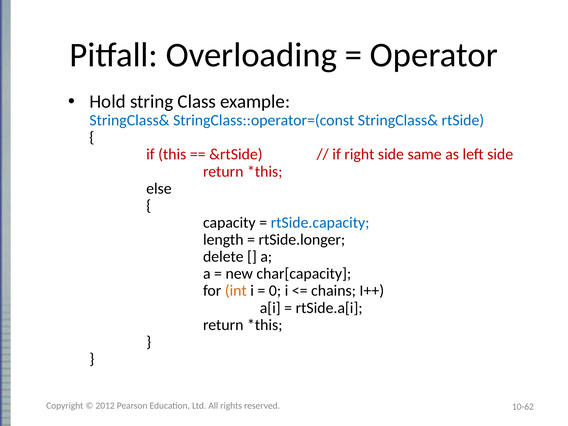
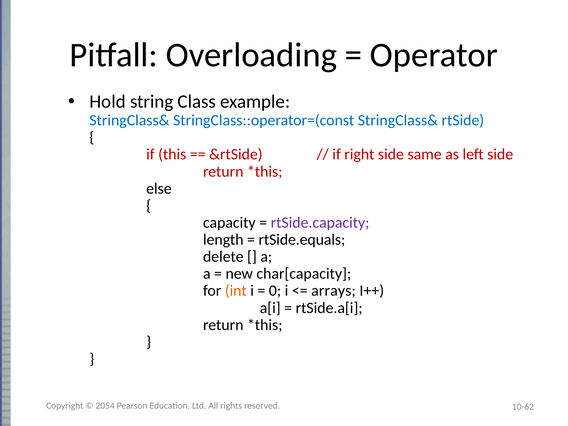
rtSide.capacity colour: blue -> purple (320, 223)
rtSide.longer: rtSide.longer -> rtSide.equals (302, 240)
chains: chains -> arrays (333, 291)
2012: 2012 -> 2054 (105, 406)
